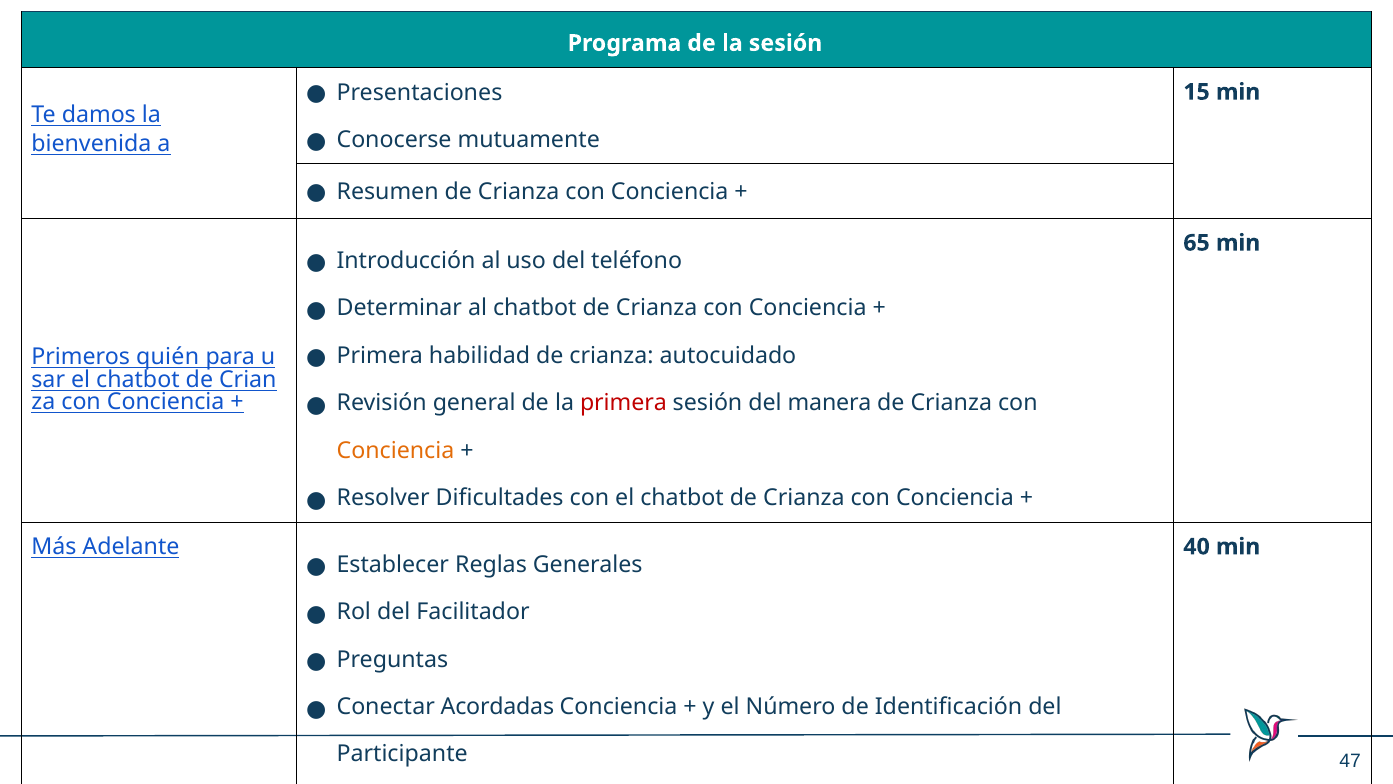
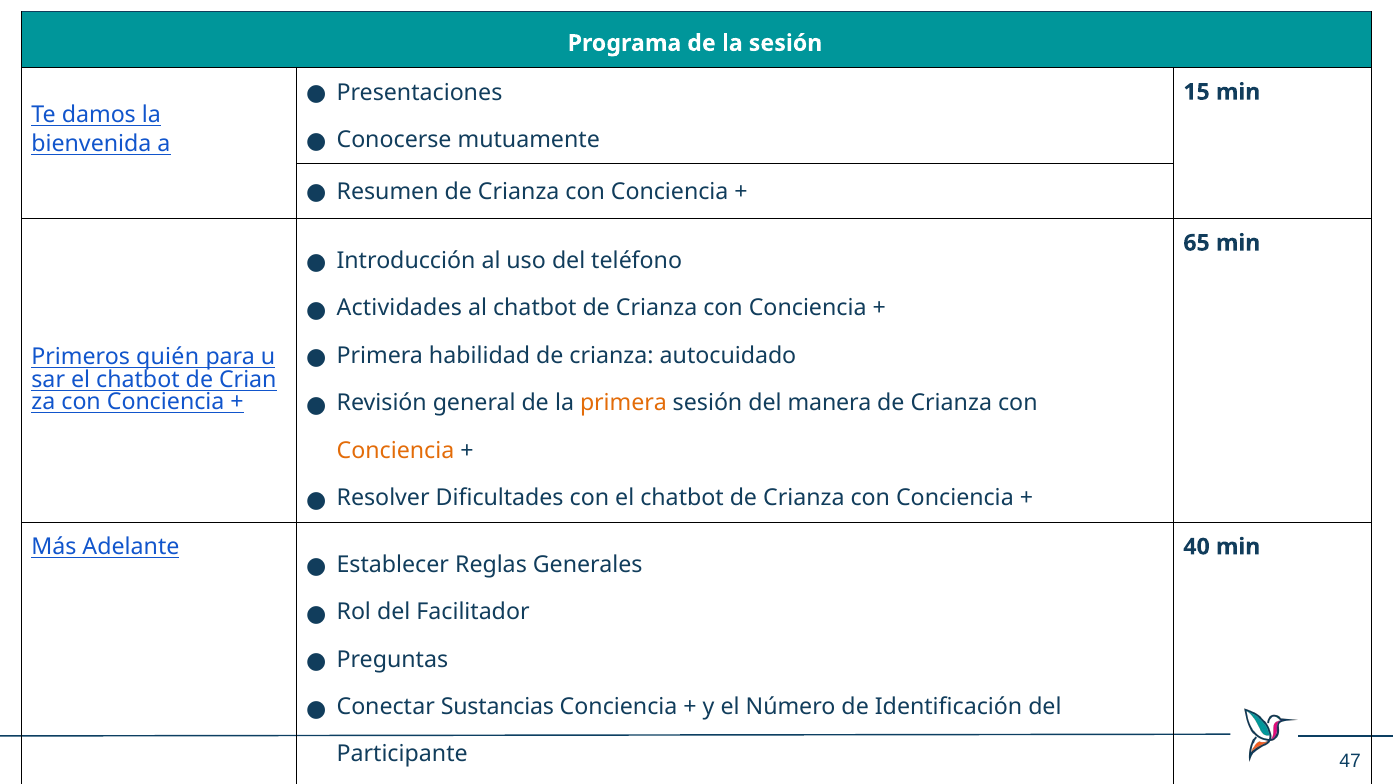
Determinar: Determinar -> Actividades (399, 308)
primera colour: red -> orange (623, 403)
Acordadas: Acordadas -> Sustancias (497, 707)
